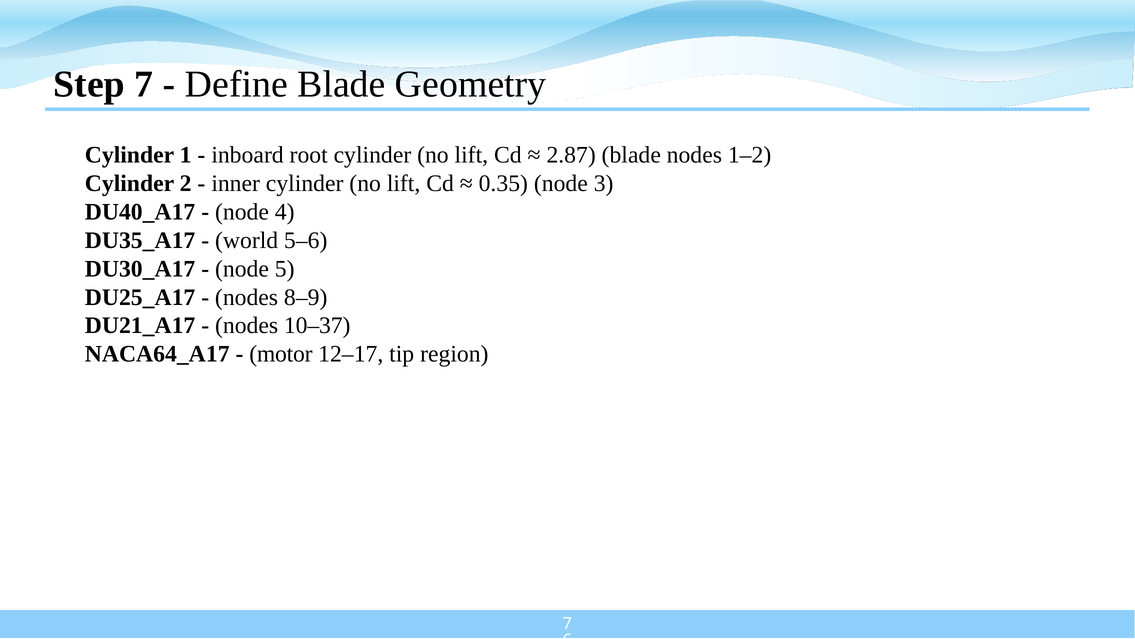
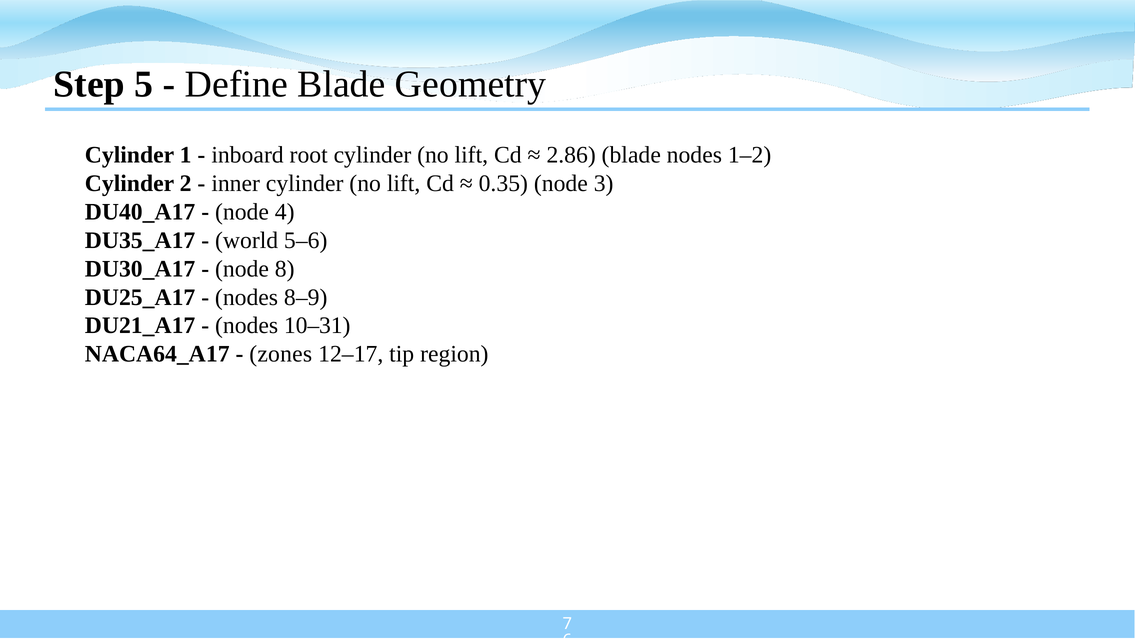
Step 7: 7 -> 5 (144, 84)
2.87: 2.87 -> 2.86 (571, 155)
5: 5 -> 8 (285, 269)
10–37: 10–37 -> 10–31 (317, 325)
motor: motor -> zones (281, 354)
